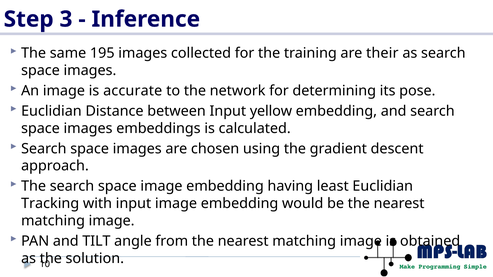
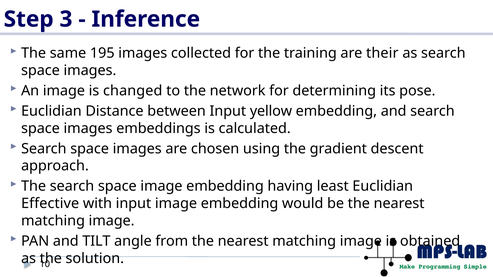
accurate: accurate -> changed (133, 91)
Tracking: Tracking -> Effective (50, 204)
